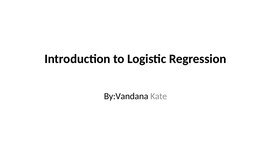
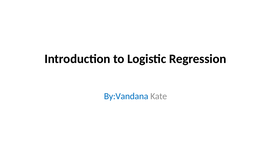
By:Vandana colour: black -> blue (126, 96)
